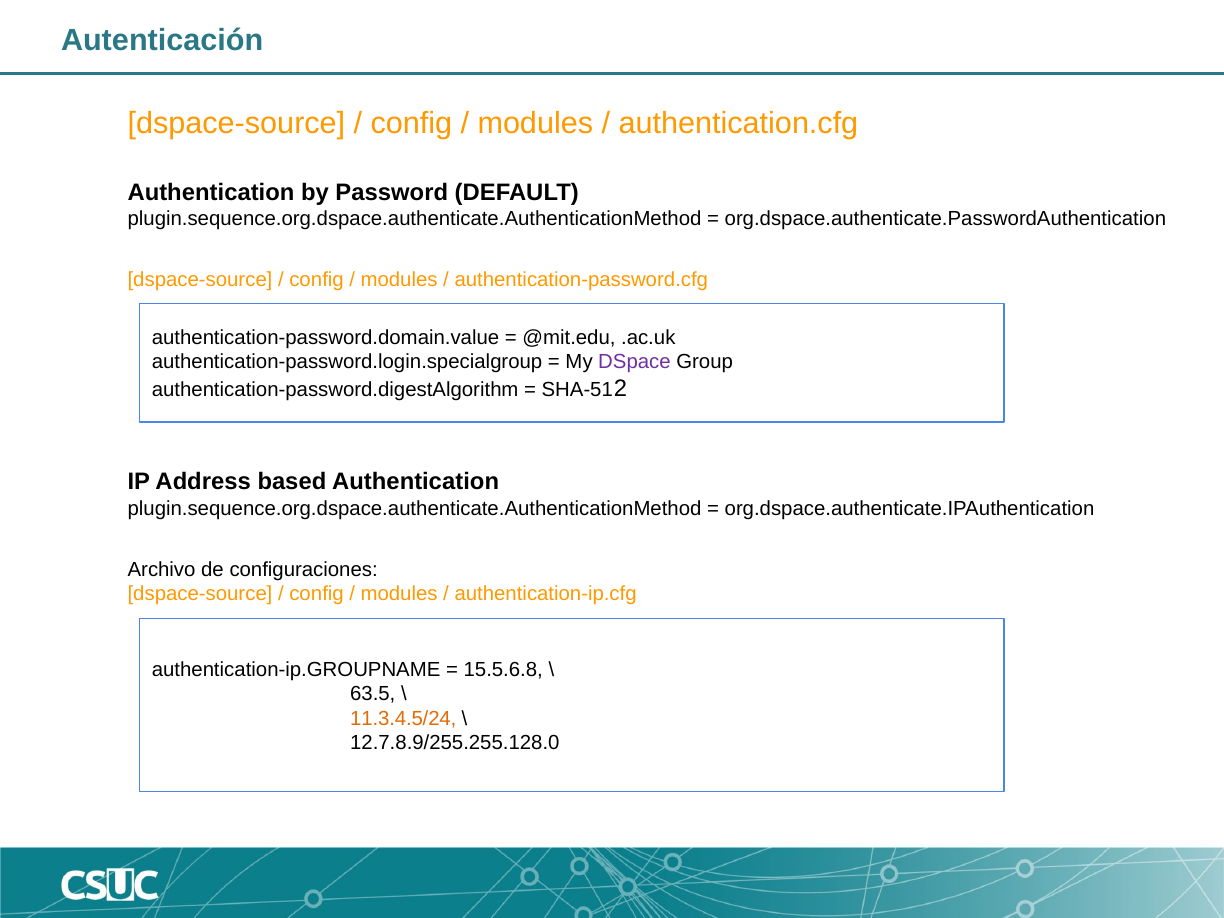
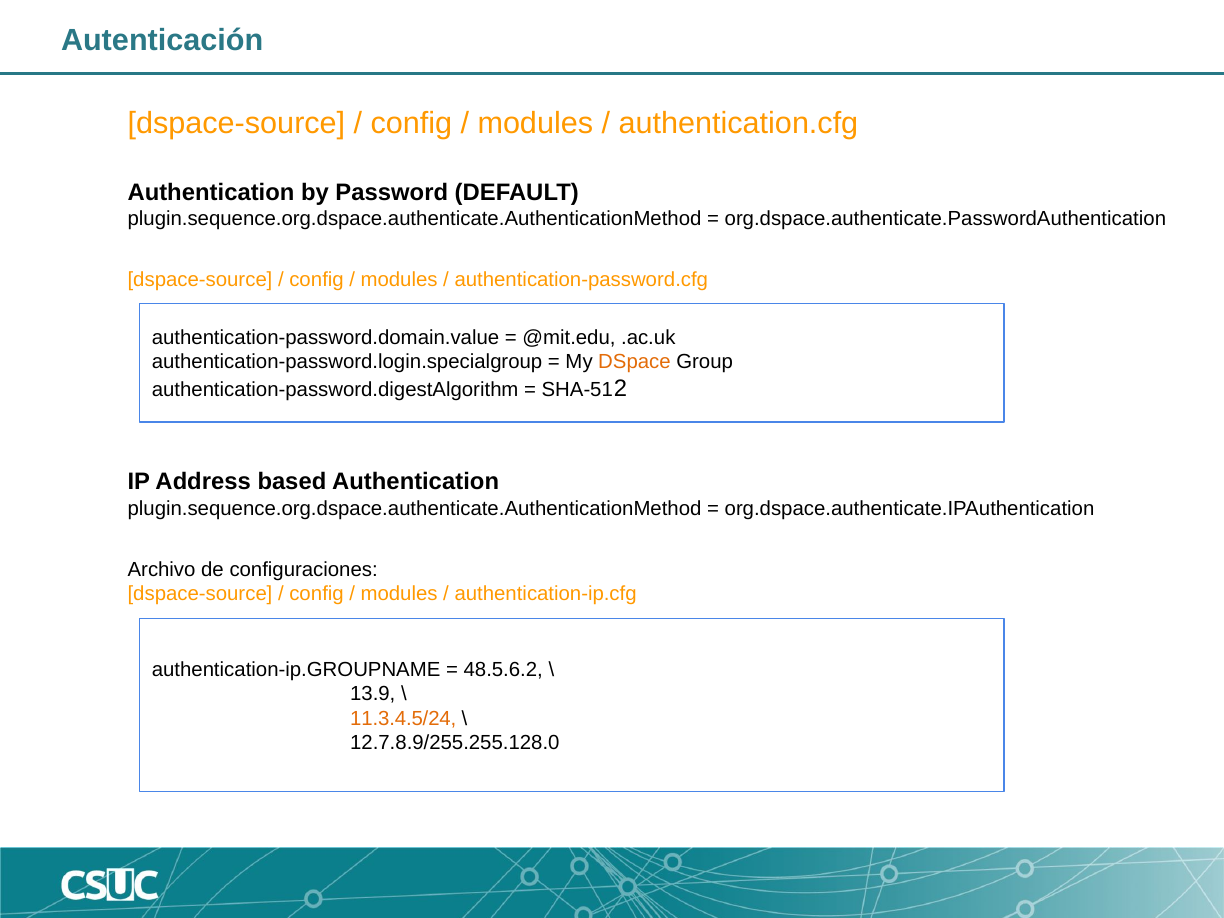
DSpace colour: purple -> orange (634, 362)
15.5.6.8: 15.5.6.8 -> 48.5.6.2 (503, 670)
63.5: 63.5 -> 13.9 (373, 694)
